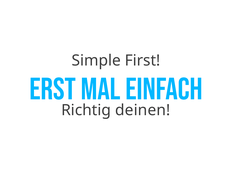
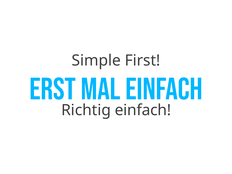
Richtig deinen: deinen -> einfach (143, 110)
